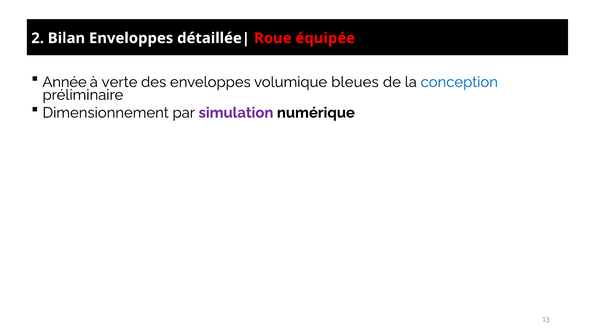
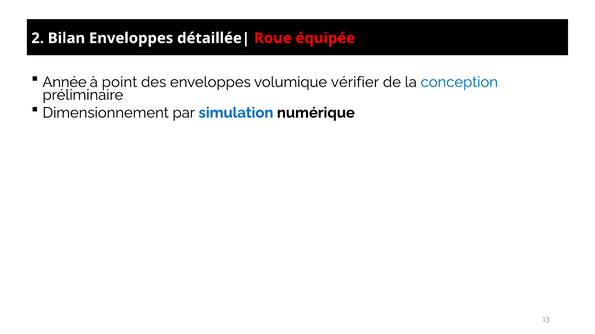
verte: verte -> point (120, 82)
bleues: bleues -> vérifier (355, 82)
simulation colour: purple -> blue (236, 113)
